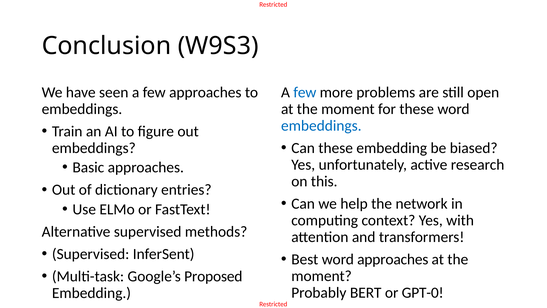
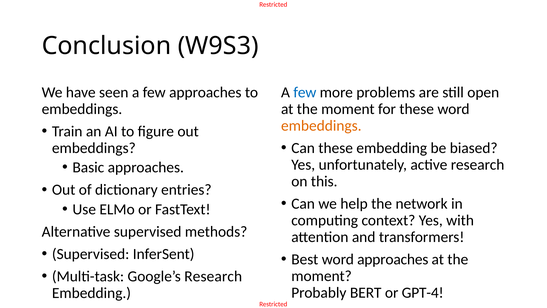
embeddings colour: blue -> orange (321, 125)
Google’s Proposed: Proposed -> Research (213, 276)
GPT-0: GPT-0 -> GPT-4 (423, 292)
